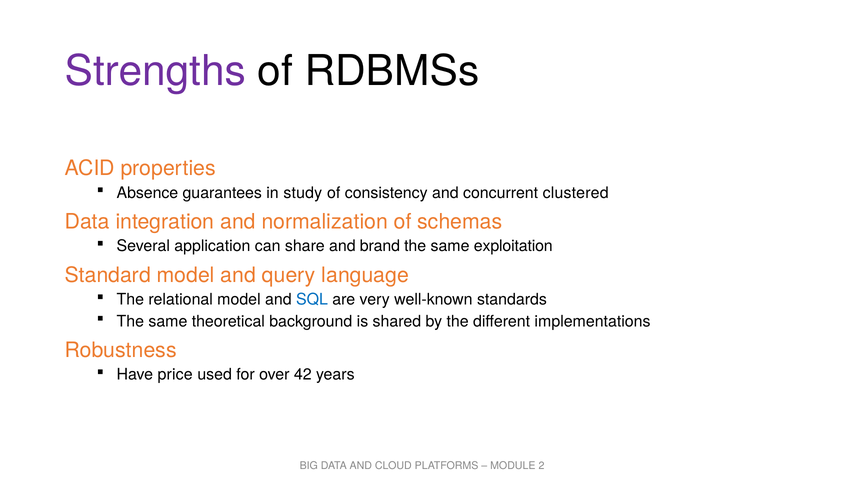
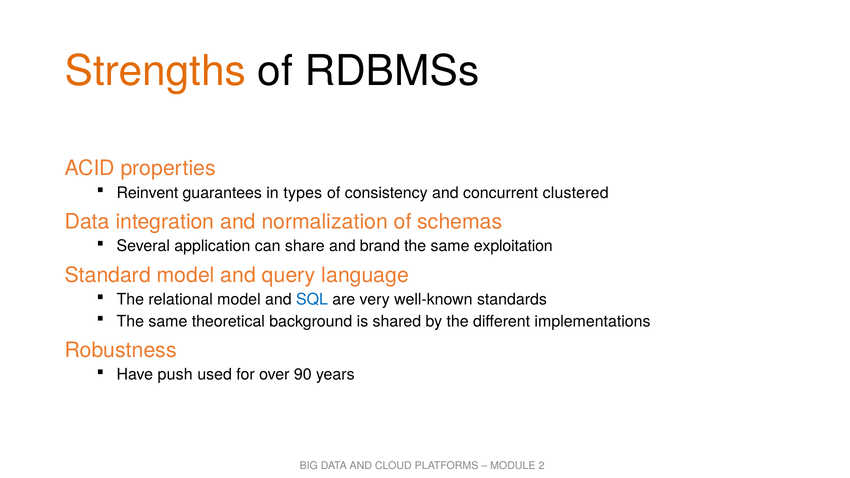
Strengths colour: purple -> orange (155, 71)
Absence: Absence -> Reinvent (147, 193)
study: study -> types (303, 193)
price: price -> push (175, 375)
42: 42 -> 90 (303, 375)
